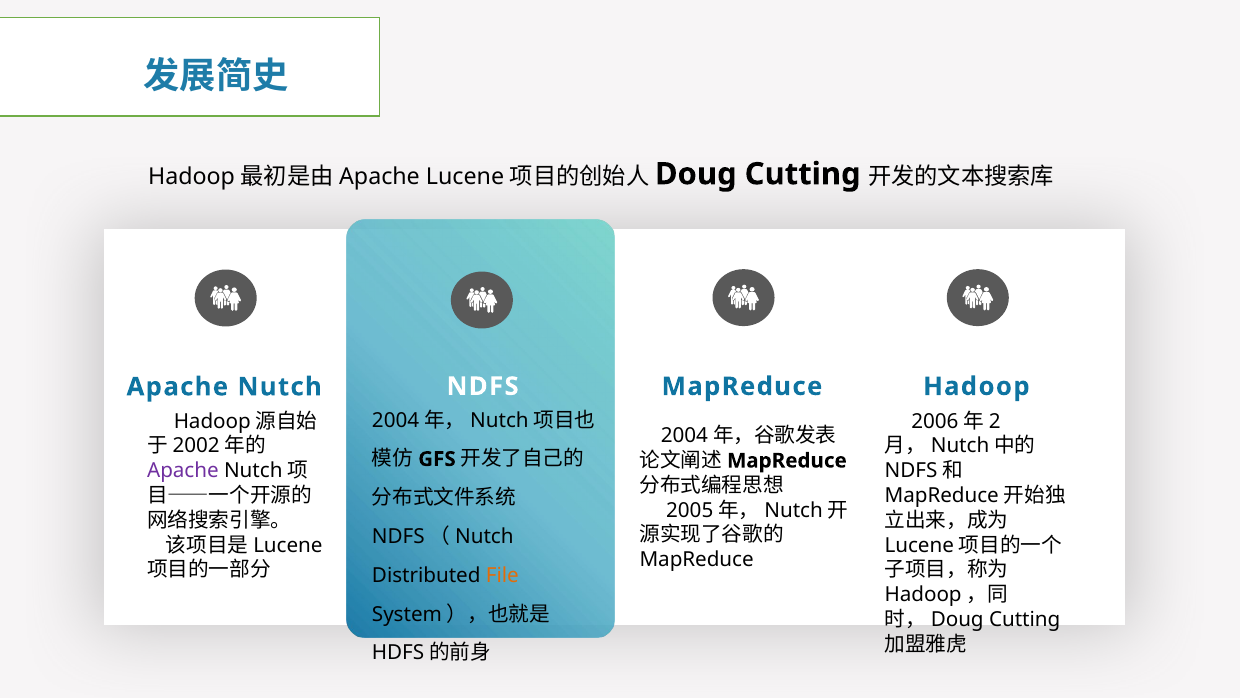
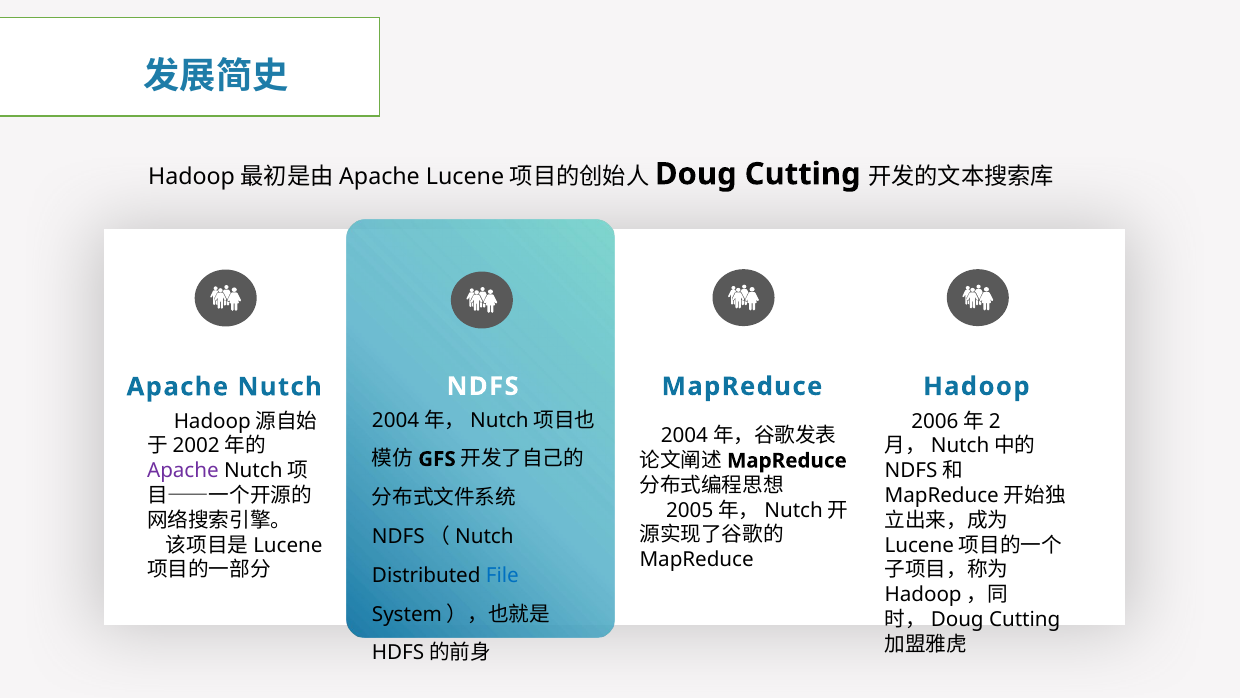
File colour: orange -> blue (502, 575)
